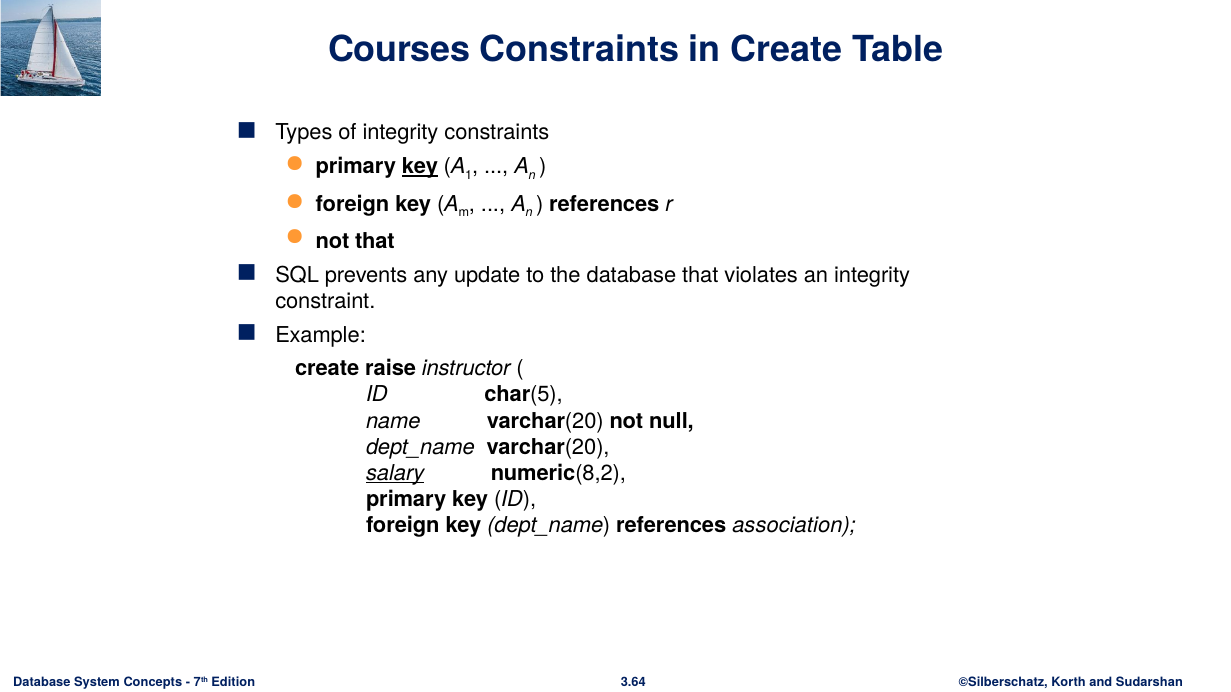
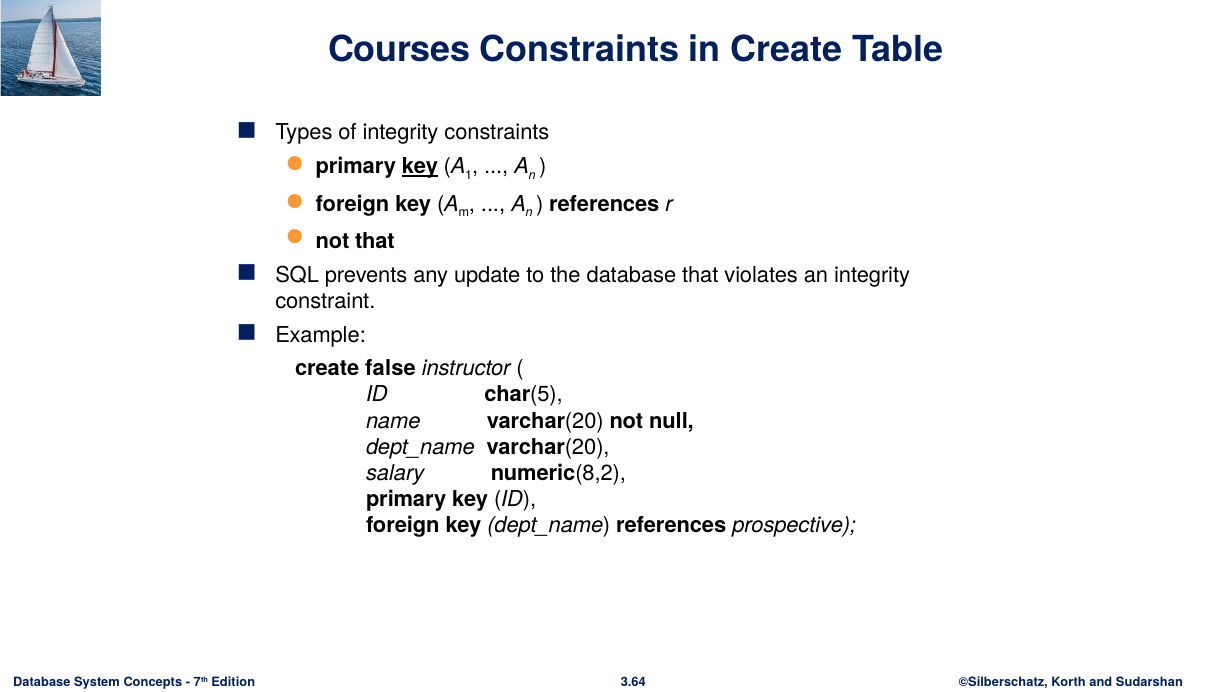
raise: raise -> false (391, 369)
salary underline: present -> none (395, 473)
association: association -> prospective (794, 526)
